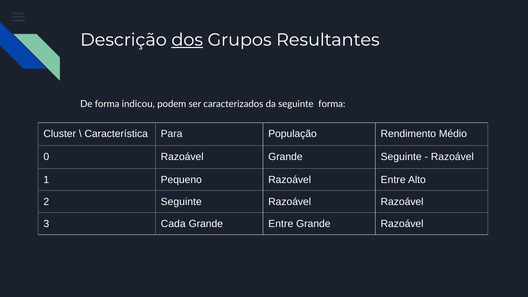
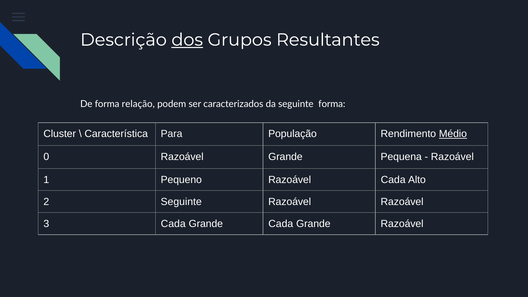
indicou: indicou -> relação (138, 104)
Médio underline: none -> present (453, 134)
Grande Seguinte: Seguinte -> Pequena (401, 157)
Razoável Entre: Entre -> Cada (393, 180)
Grande Entre: Entre -> Cada (281, 224)
